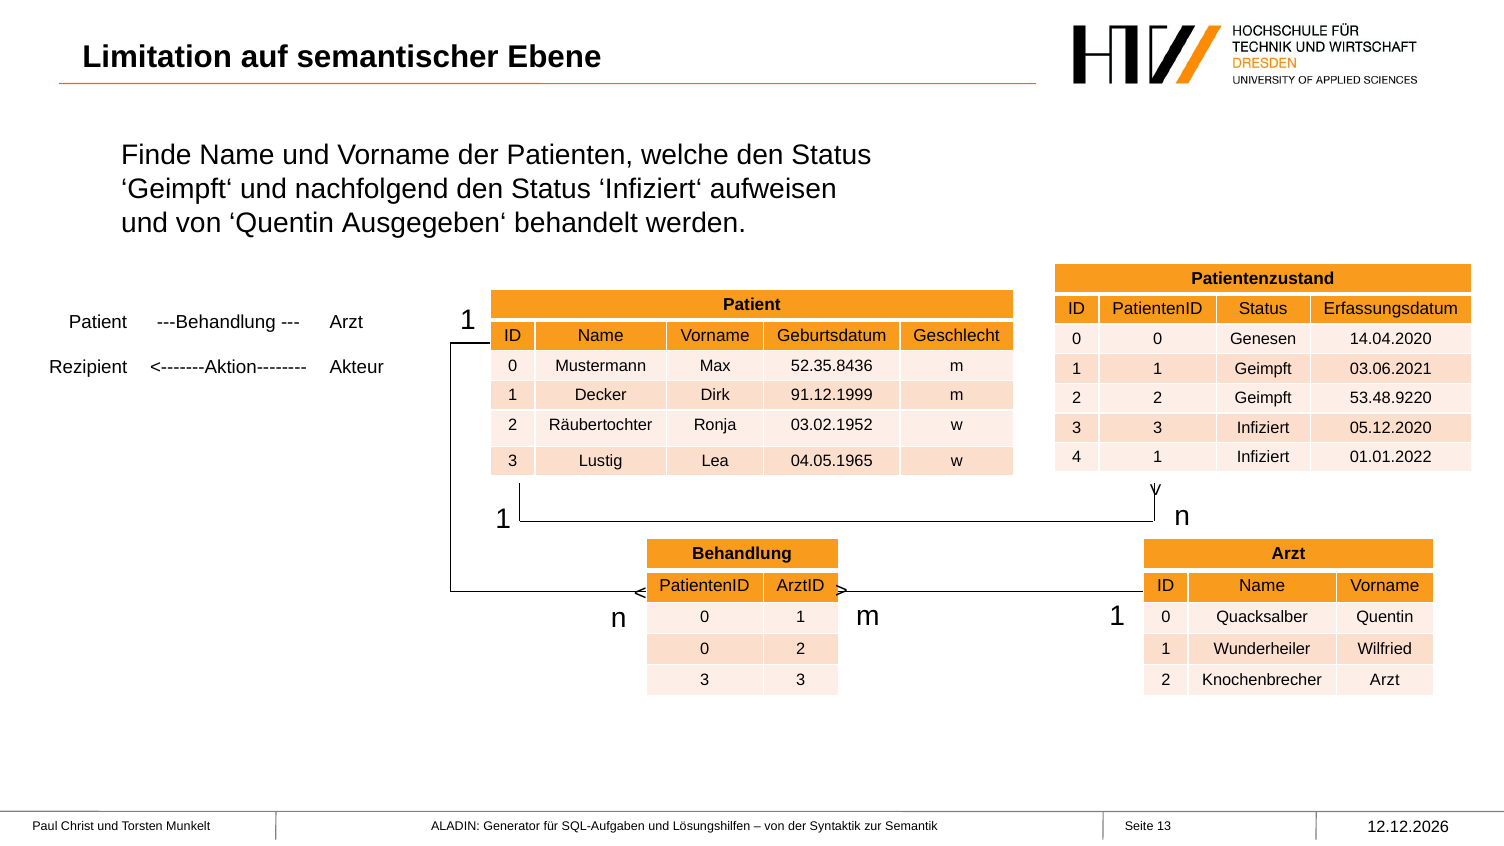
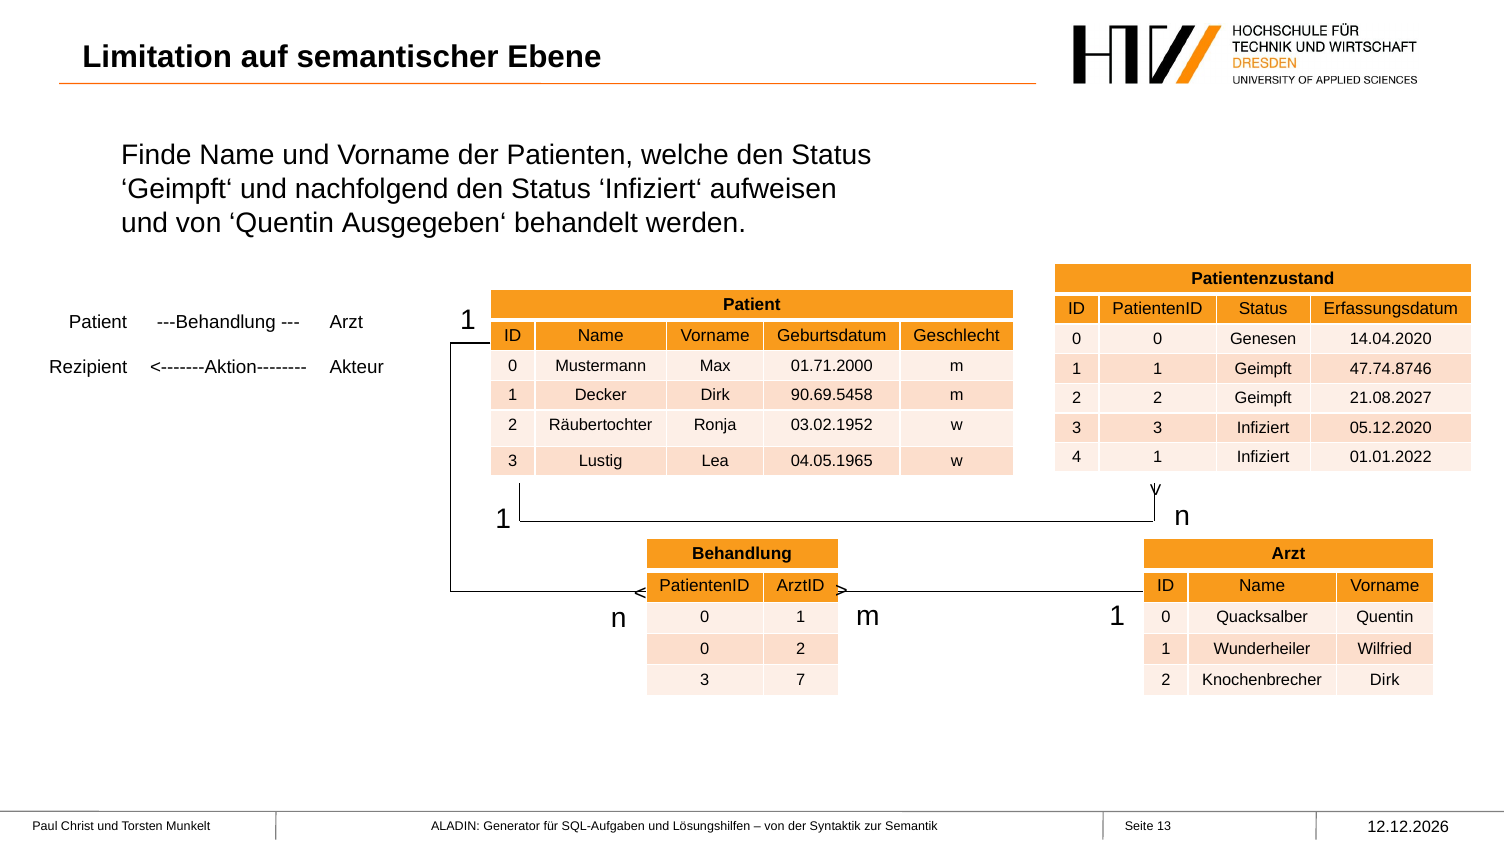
52.35.8436: 52.35.8436 -> 01.71.2000 (832, 366)
03.06.2021: 03.06.2021 -> 47.74.8746 (1391, 369)
91.12.1999: 91.12.1999 -> 90.69.5458 (832, 395)
53.48.9220: 53.48.9220 -> 21.08.2027 (1391, 398)
3: 3 -> 7 (801, 680)
Knochenbrecher Arzt: Arzt -> Dirk (1385, 680)
